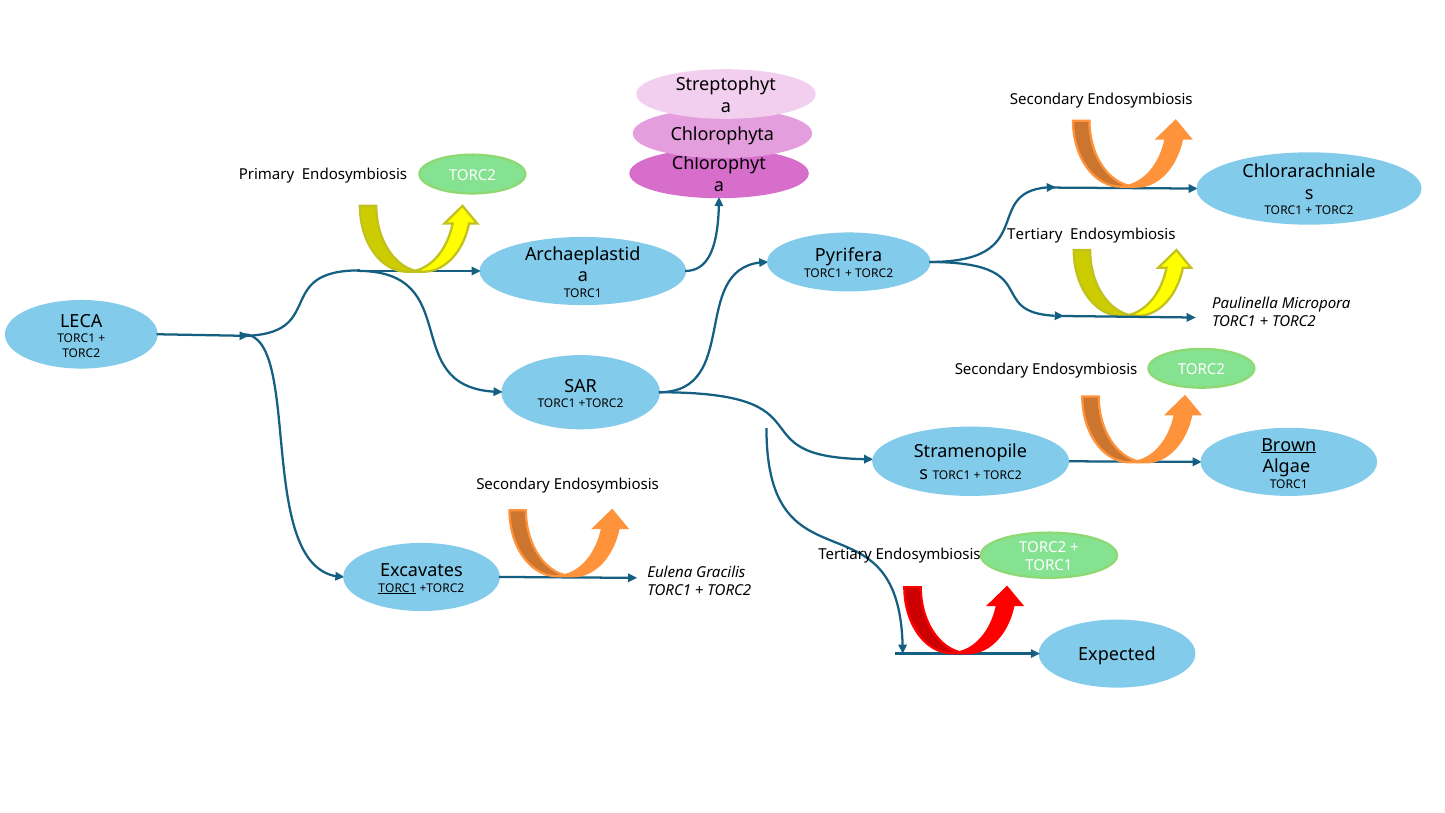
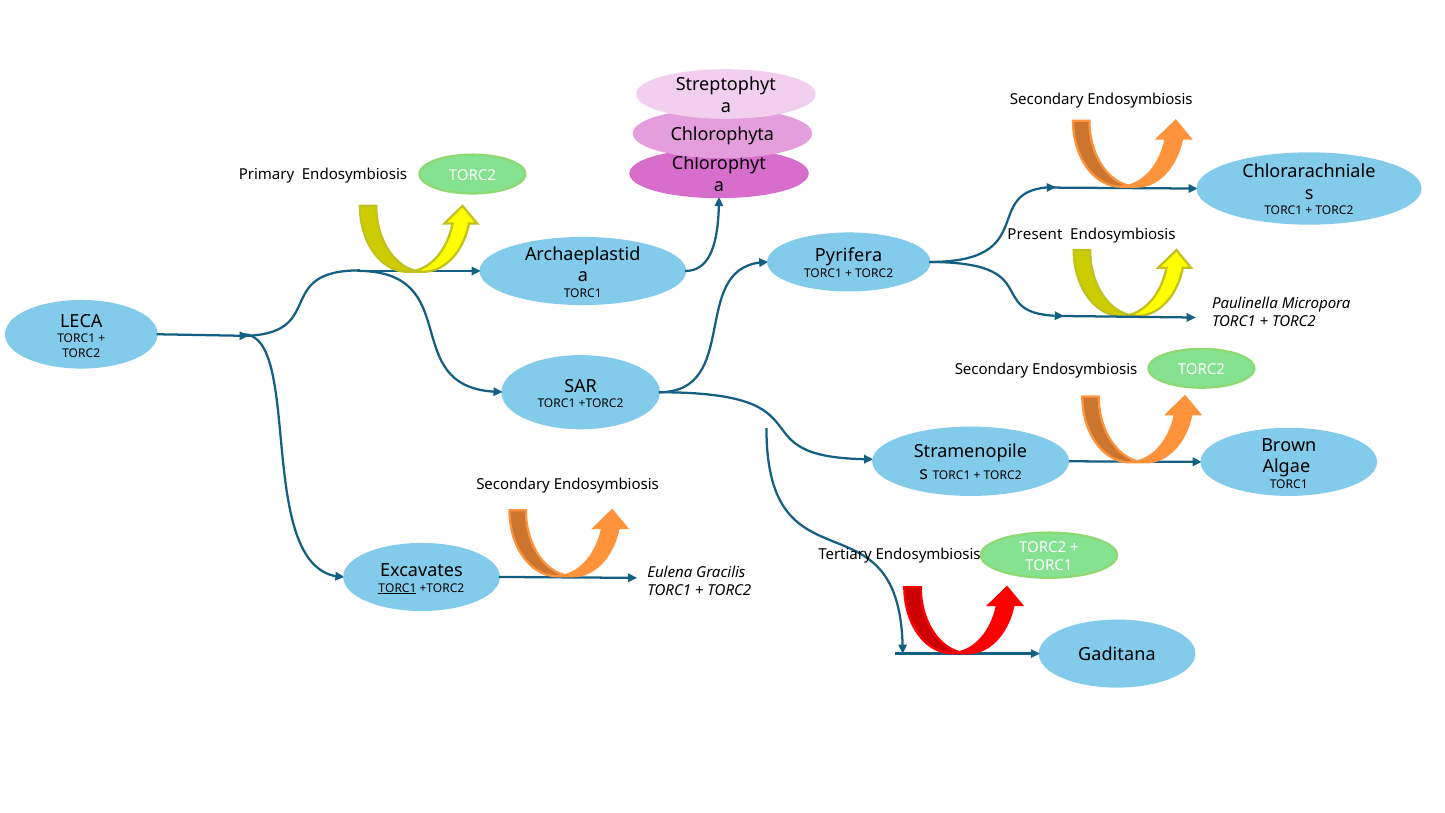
Tertiary: Tertiary -> Present (1035, 234)
Brown underline: present -> none (1289, 445)
Expected: Expected -> Gaditana (1117, 655)
